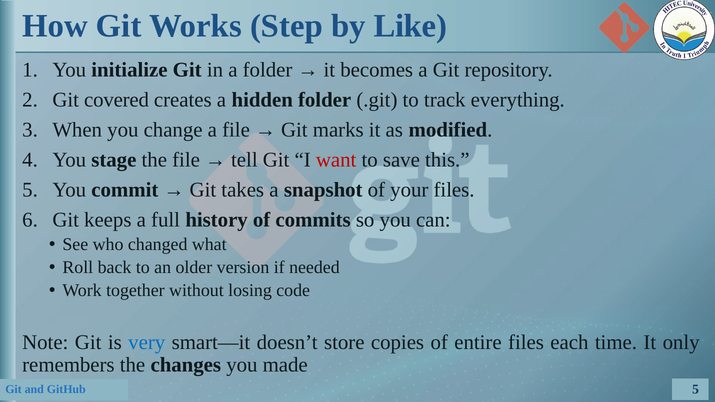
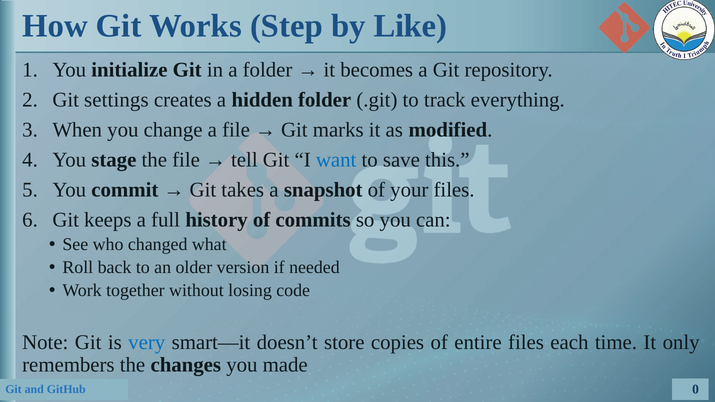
covered: covered -> settings (116, 100)
want colour: red -> blue (336, 160)
5: 5 -> 0 (696, 390)
